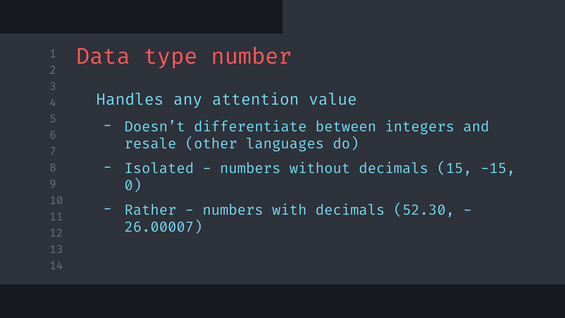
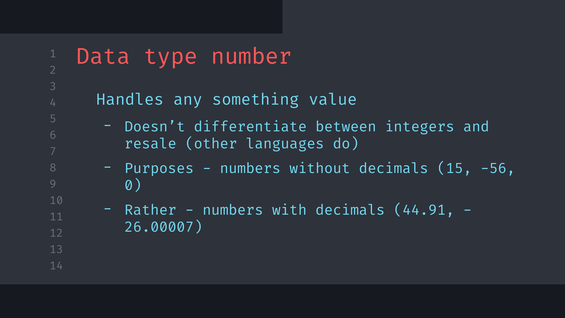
attention: attention -> something (256, 99)
Isolated: Isolated -> Purposes (159, 168)
-15: -15 -> -56 (498, 168)
52.30: 52.30 -> 44.91 (424, 210)
